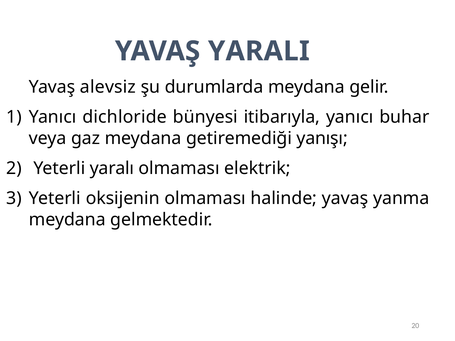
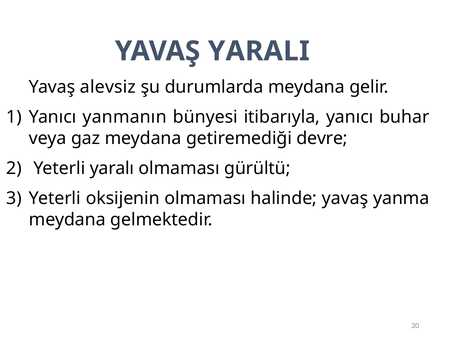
dichloride: dichloride -> yanmanın (125, 117)
yanışı: yanışı -> devre (322, 138)
elektrik: elektrik -> gürültü (257, 168)
